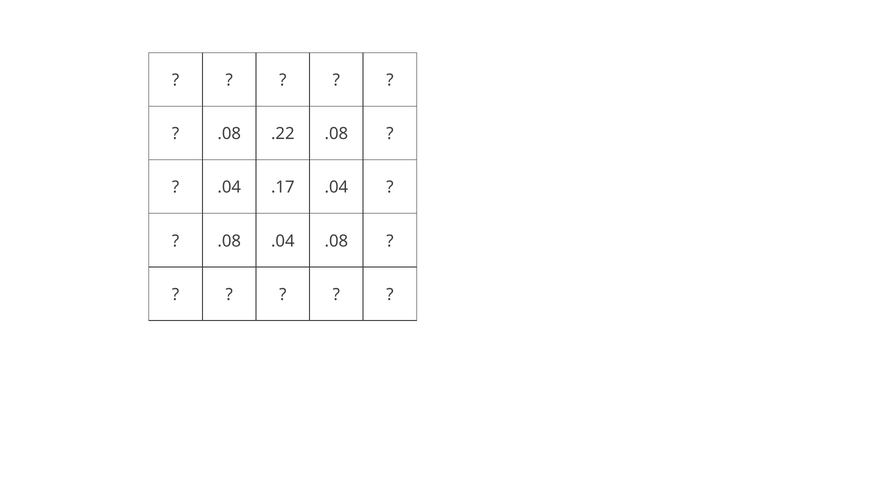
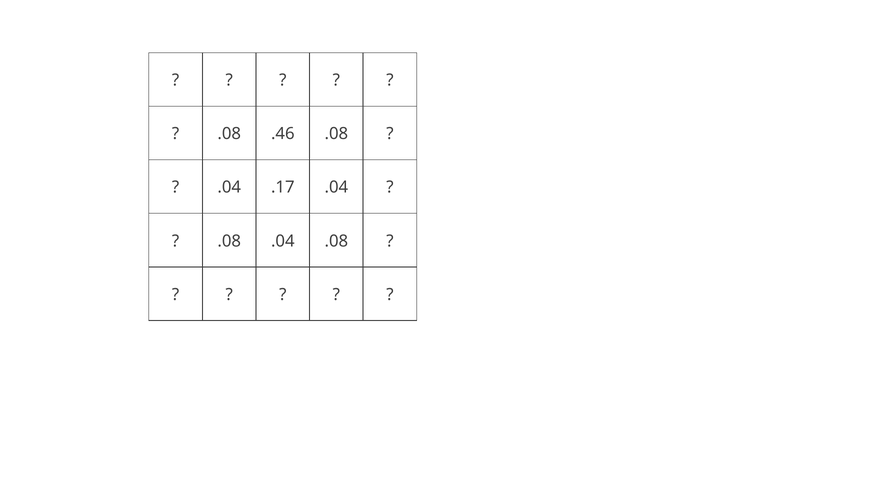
.22: .22 -> .46 (283, 134)
